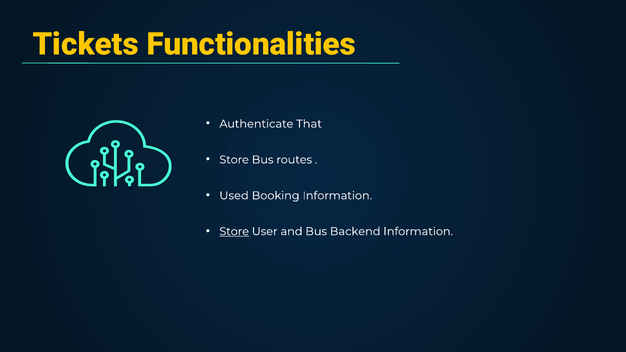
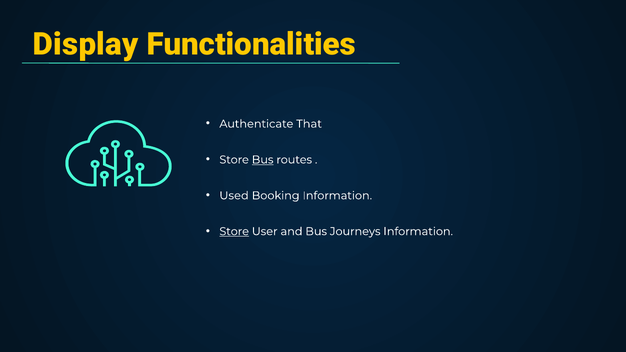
Tickets: Tickets -> Display (86, 44)
Bus underline: none -> present (263, 160)
Backend: Backend -> Journeys (355, 232)
